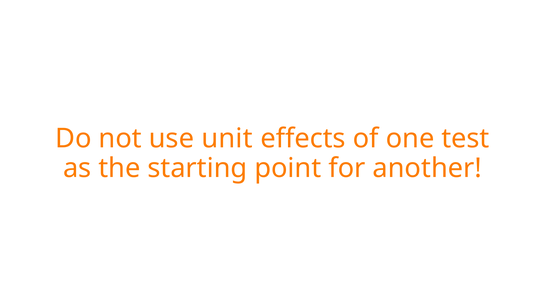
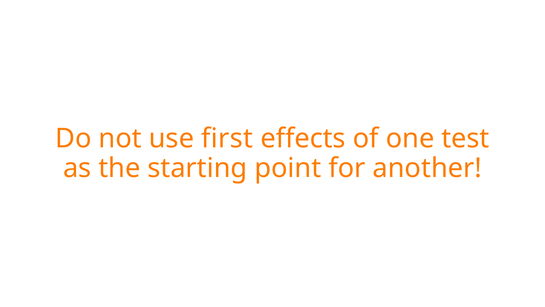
unit: unit -> first (227, 138)
